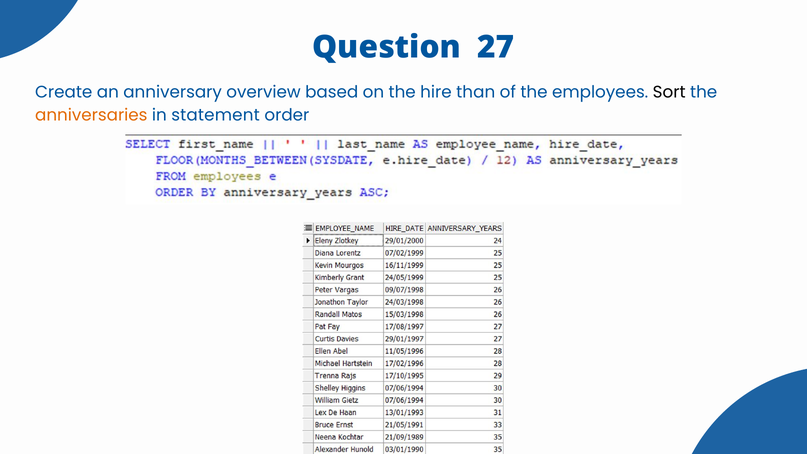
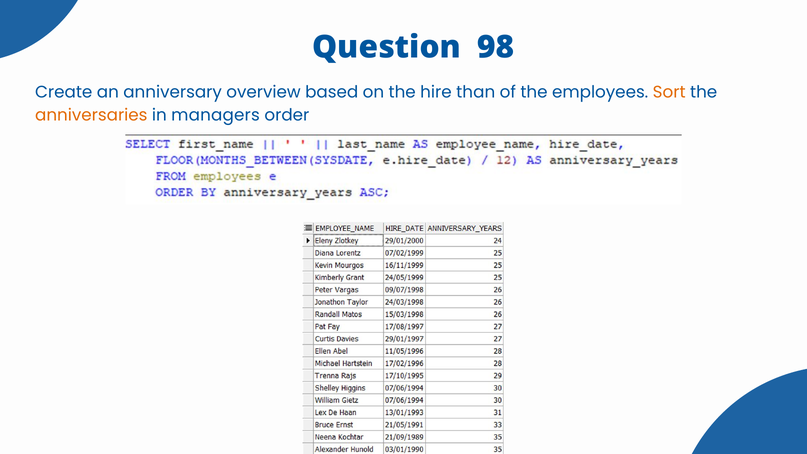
27: 27 -> 98 (496, 47)
Sort colour: black -> orange (669, 92)
statement: statement -> managers (216, 115)
